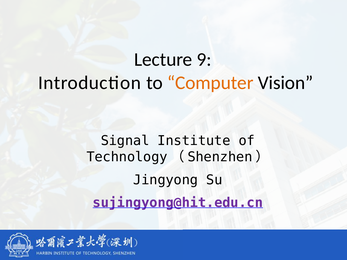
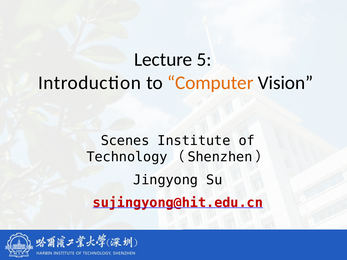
9: 9 -> 5 (204, 60)
Signal: Signal -> Scenes (125, 141)
sujingyong@hit.edu.cn colour: purple -> red (178, 203)
